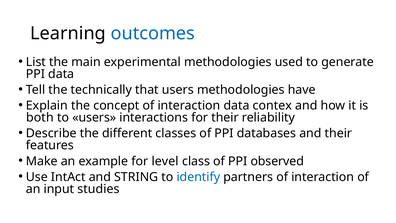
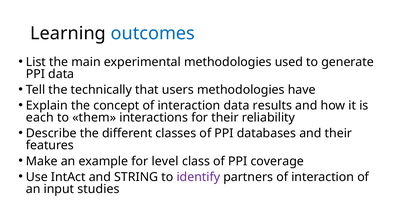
contex: contex -> results (272, 105)
both: both -> each (40, 117)
to users: users -> them (94, 117)
observed: observed -> coverage (277, 161)
identify colour: blue -> purple (198, 177)
